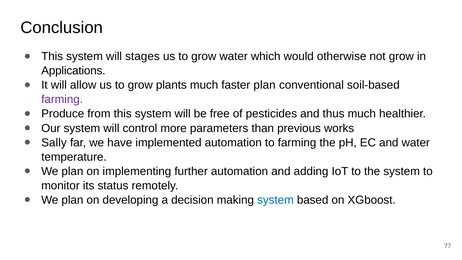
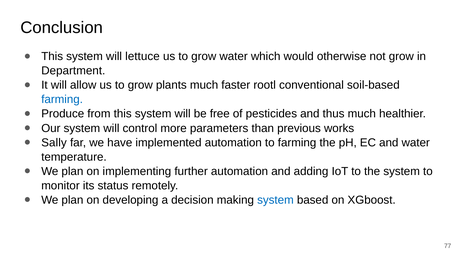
stages: stages -> lettuce (142, 56)
Applications: Applications -> Department (73, 71)
faster plan: plan -> rootl (265, 85)
farming colour: purple -> blue (62, 99)
